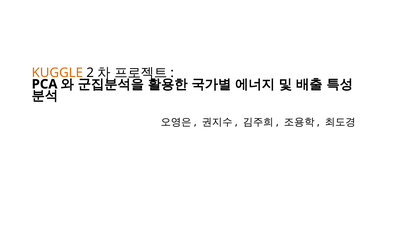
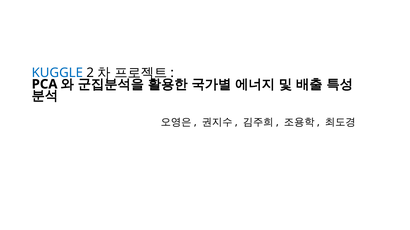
KUGGLE colour: orange -> blue (57, 73)
